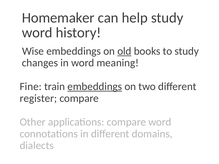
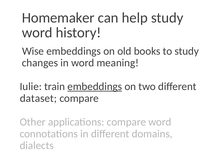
old underline: present -> none (124, 51)
Fine: Fine -> Iulie (31, 87)
register: register -> dataset (38, 98)
